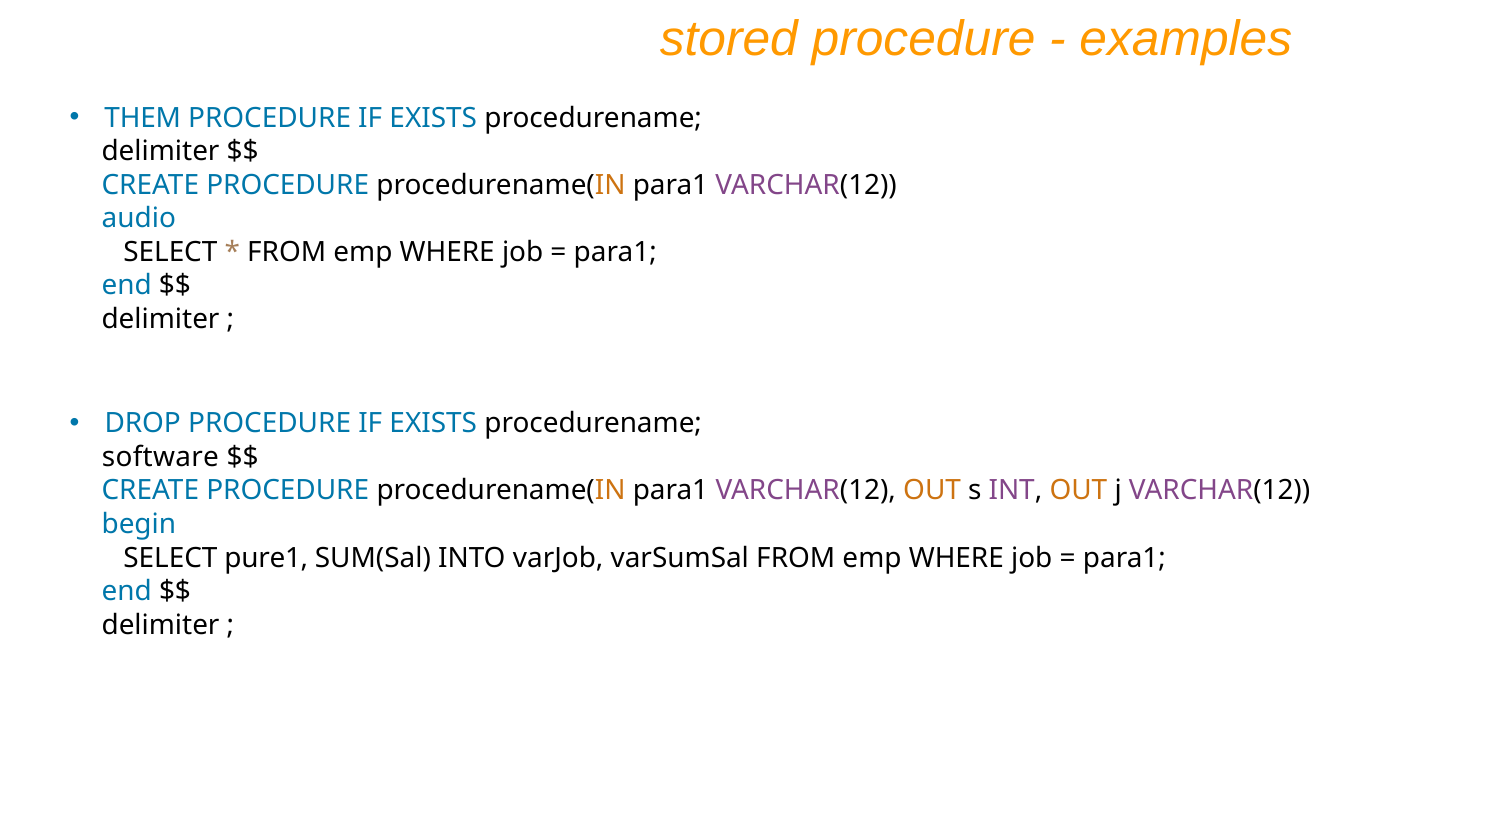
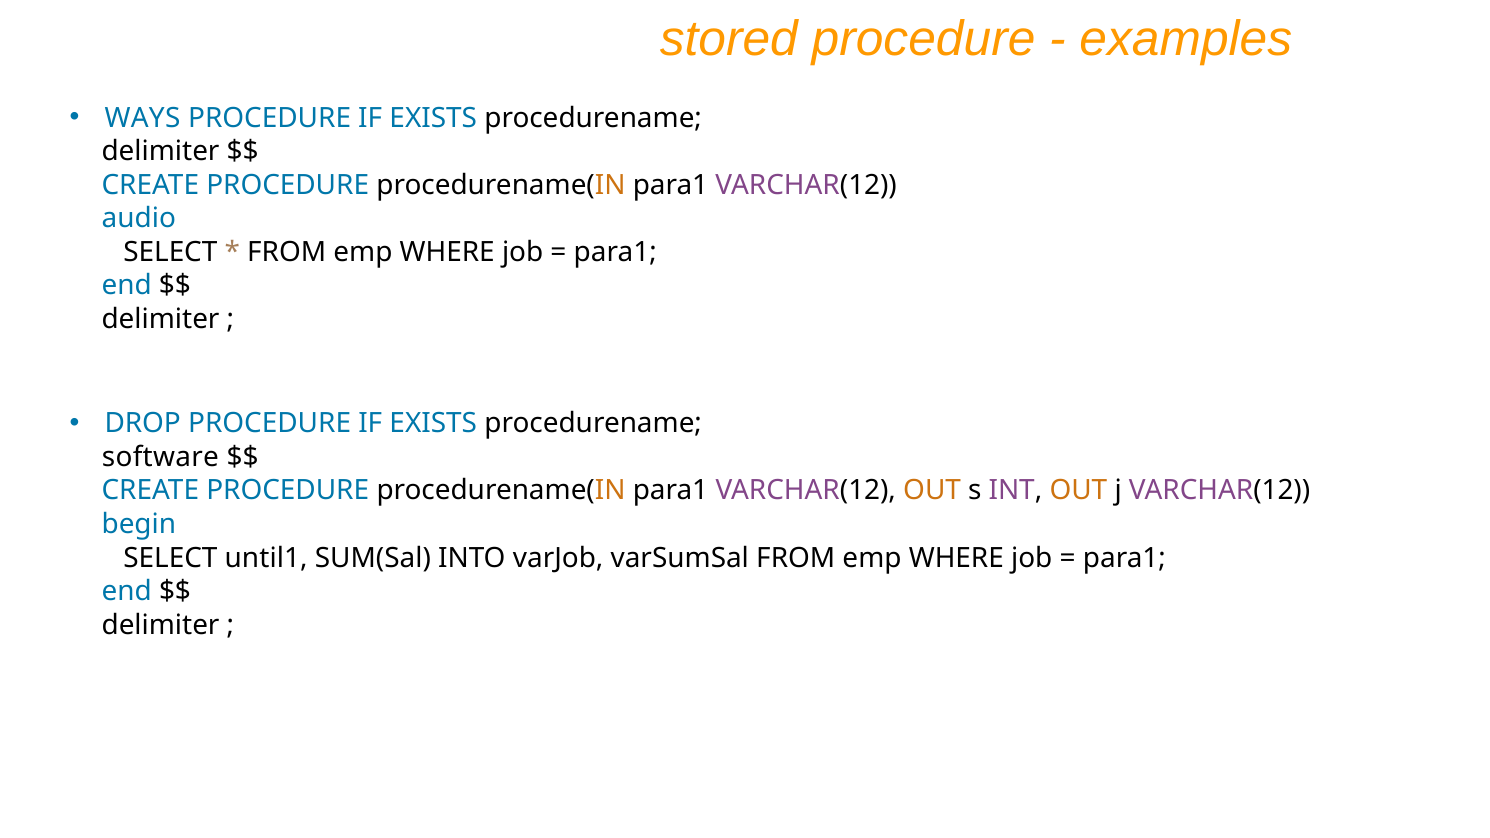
THEM: THEM -> WAYS (142, 118)
pure1: pure1 -> until1 (266, 558)
